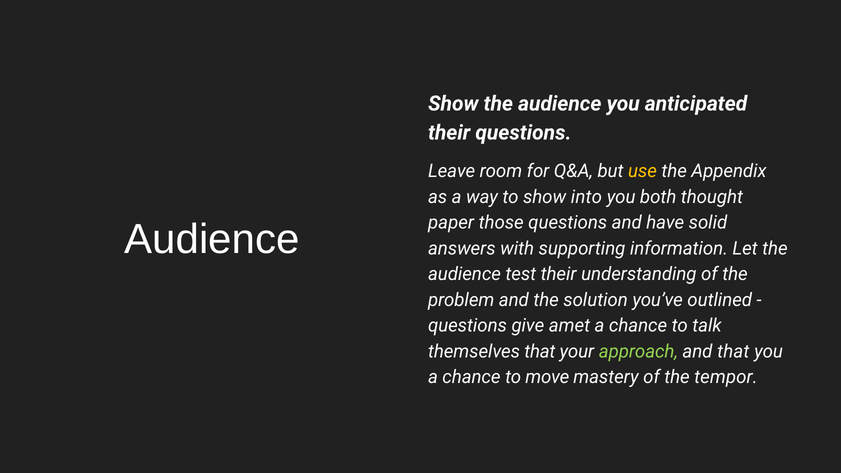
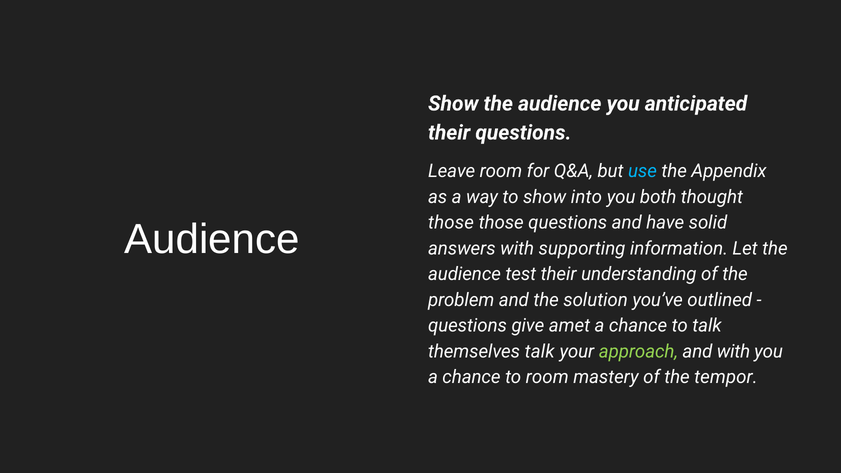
use colour: yellow -> light blue (642, 171)
paper: paper -> those (451, 223)
themselves that: that -> talk (540, 352)
and that: that -> with (733, 352)
to move: move -> room (547, 377)
